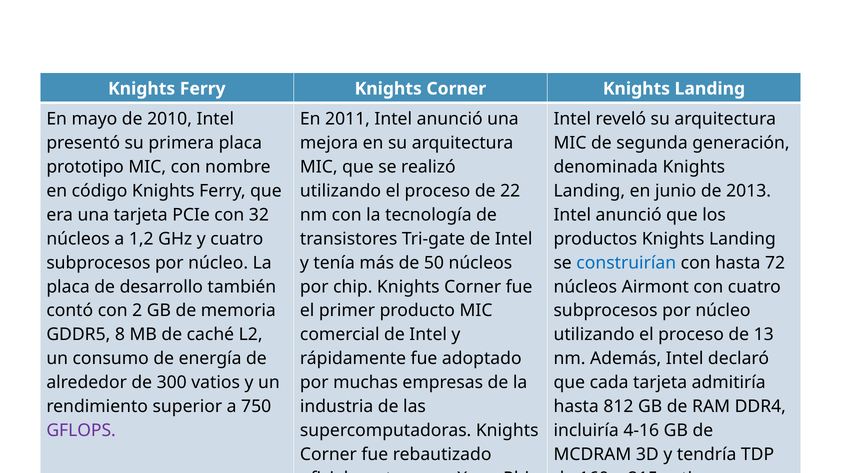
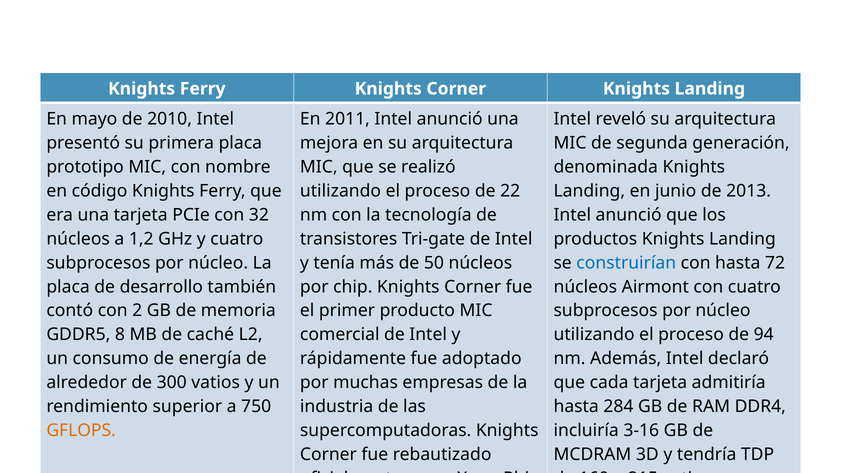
13: 13 -> 94 (764, 335)
812: 812 -> 284 (618, 407)
GFLOPS colour: purple -> orange (81, 431)
4-16: 4-16 -> 3-16 (641, 431)
